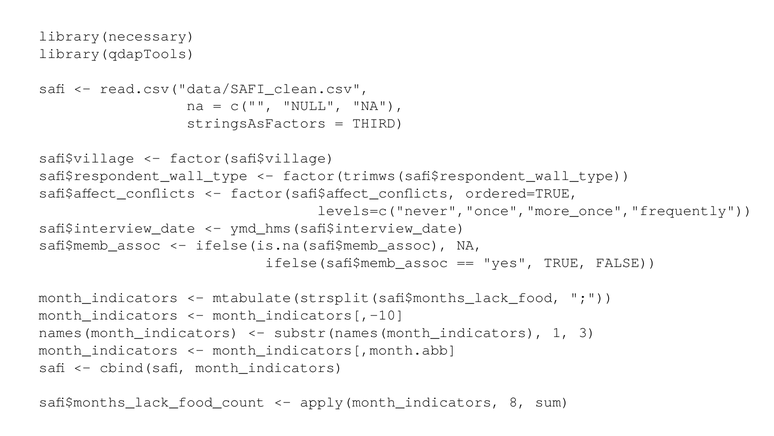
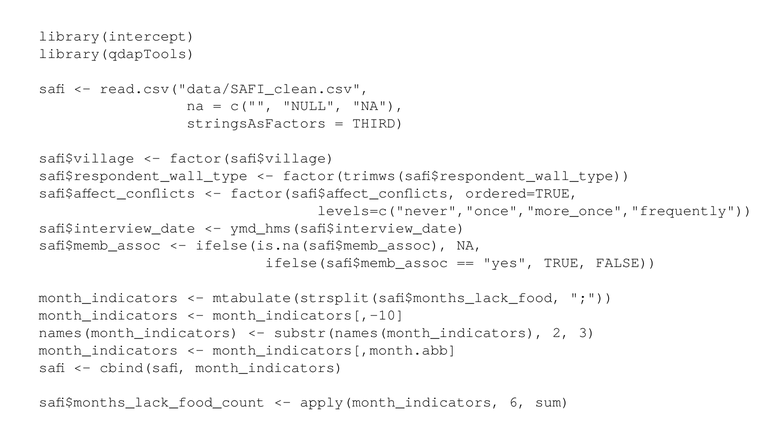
library(necessary: library(necessary -> library(intercept (117, 36)
1: 1 -> 2 (561, 332)
8: 8 -> 6 (518, 402)
